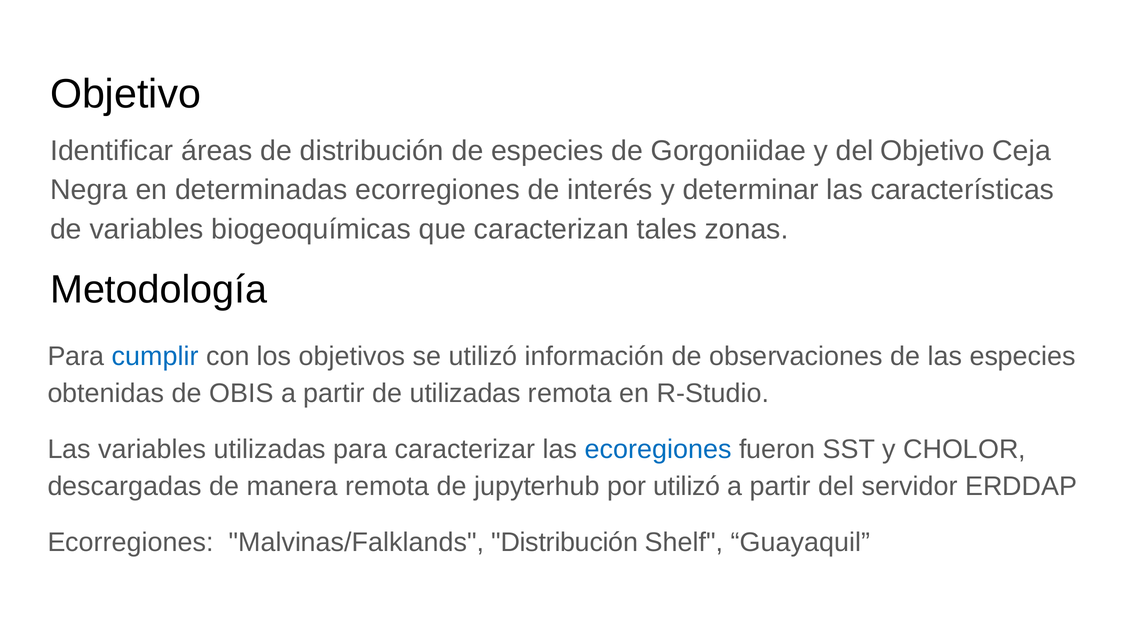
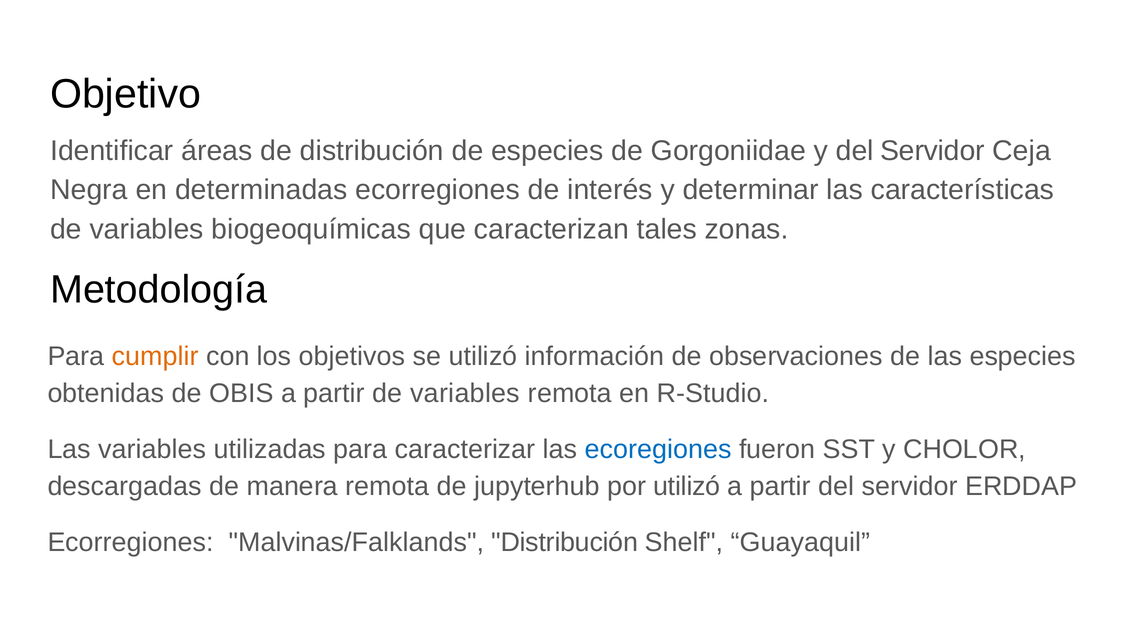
y del Objetivo: Objetivo -> Servidor (932, 151)
cumplir colour: blue -> orange (155, 356)
partir de utilizadas: utilizadas -> variables (465, 393)
